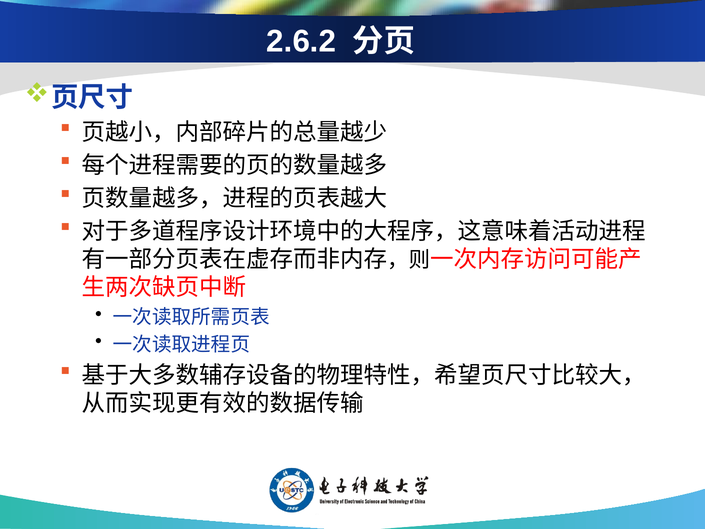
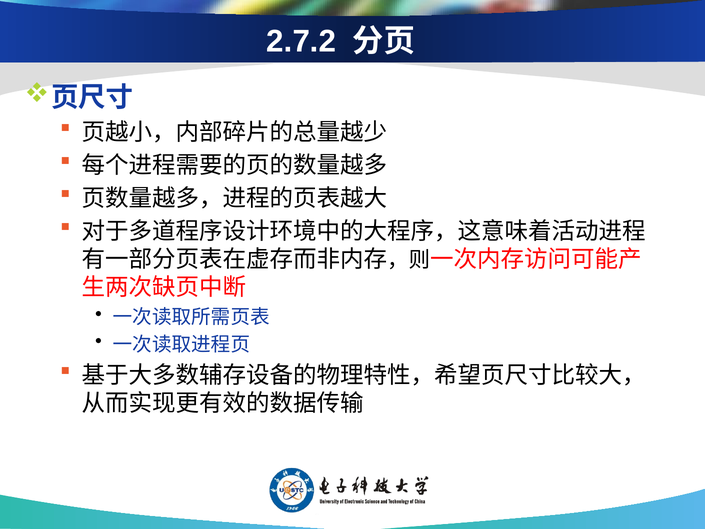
2.6.2: 2.6.2 -> 2.7.2 (301, 42)
